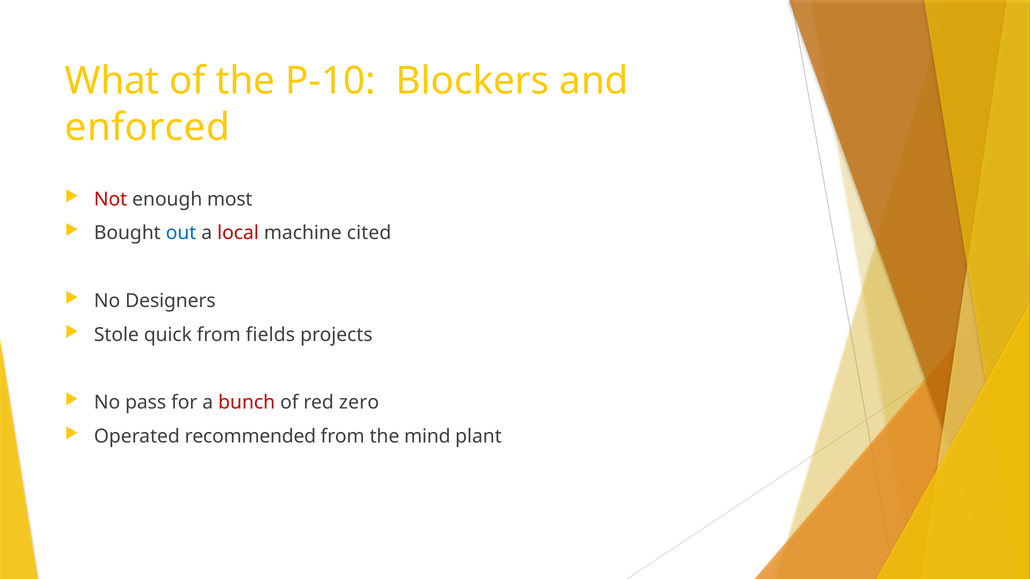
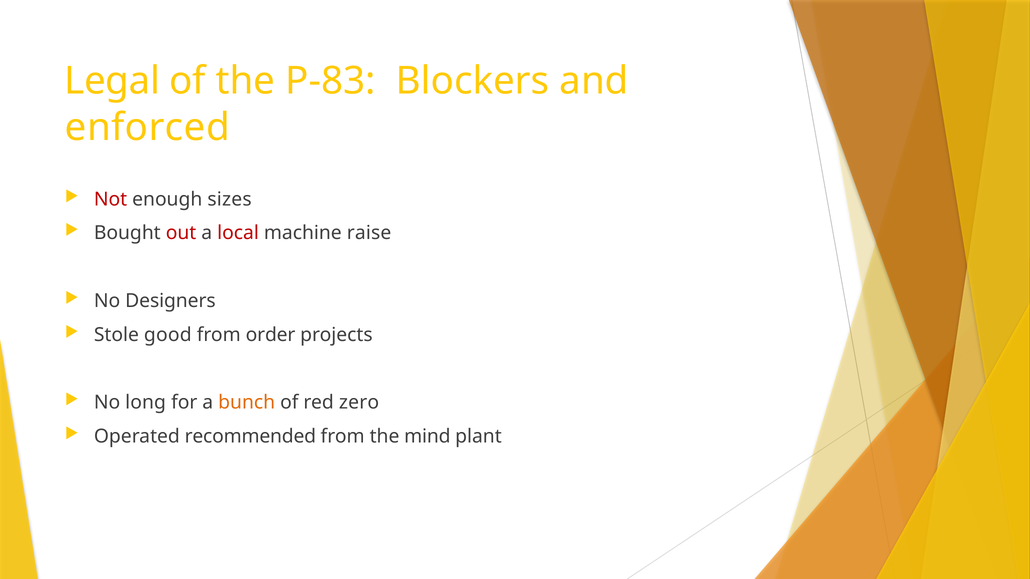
What: What -> Legal (112, 81)
P-10: P-10 -> P-83 (330, 81)
most: most -> sizes (230, 199)
out colour: blue -> red (181, 233)
cited: cited -> raise (369, 233)
quick: quick -> good (168, 335)
fields: fields -> order (271, 335)
pass: pass -> long (146, 403)
bunch colour: red -> orange (247, 403)
